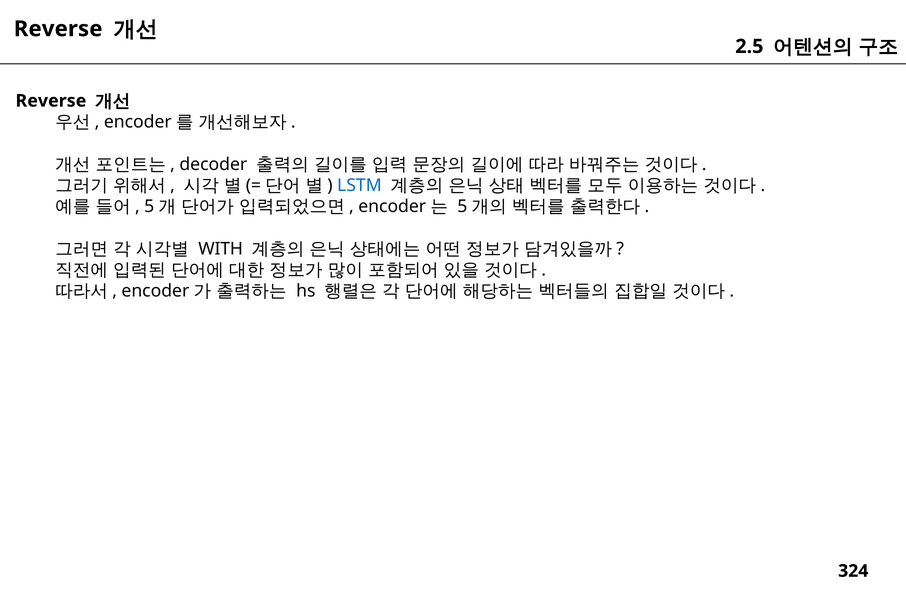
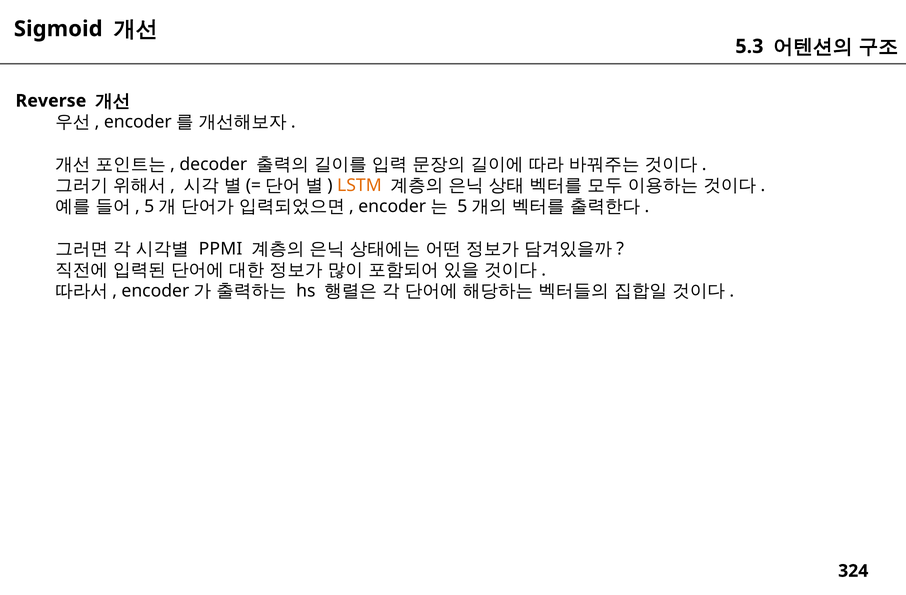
Reverse: Reverse -> Sigmoid (58, 29)
2.5: 2.5 -> 5.3 (749, 46)
LSTM colour: blue -> orange (359, 185)
WITH: WITH -> PPMI (221, 249)
